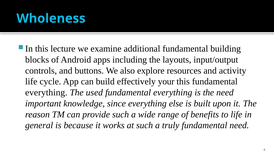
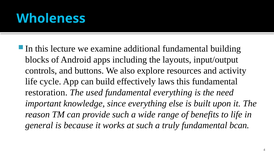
your: your -> laws (166, 82)
everything: everything -> restoration (46, 93)
fundamental need: need -> bcan (239, 125)
